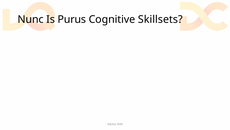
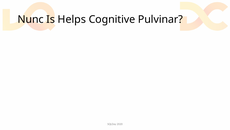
Purus: Purus -> Helps (72, 19)
Skillsets: Skillsets -> Pulvinar (160, 19)
